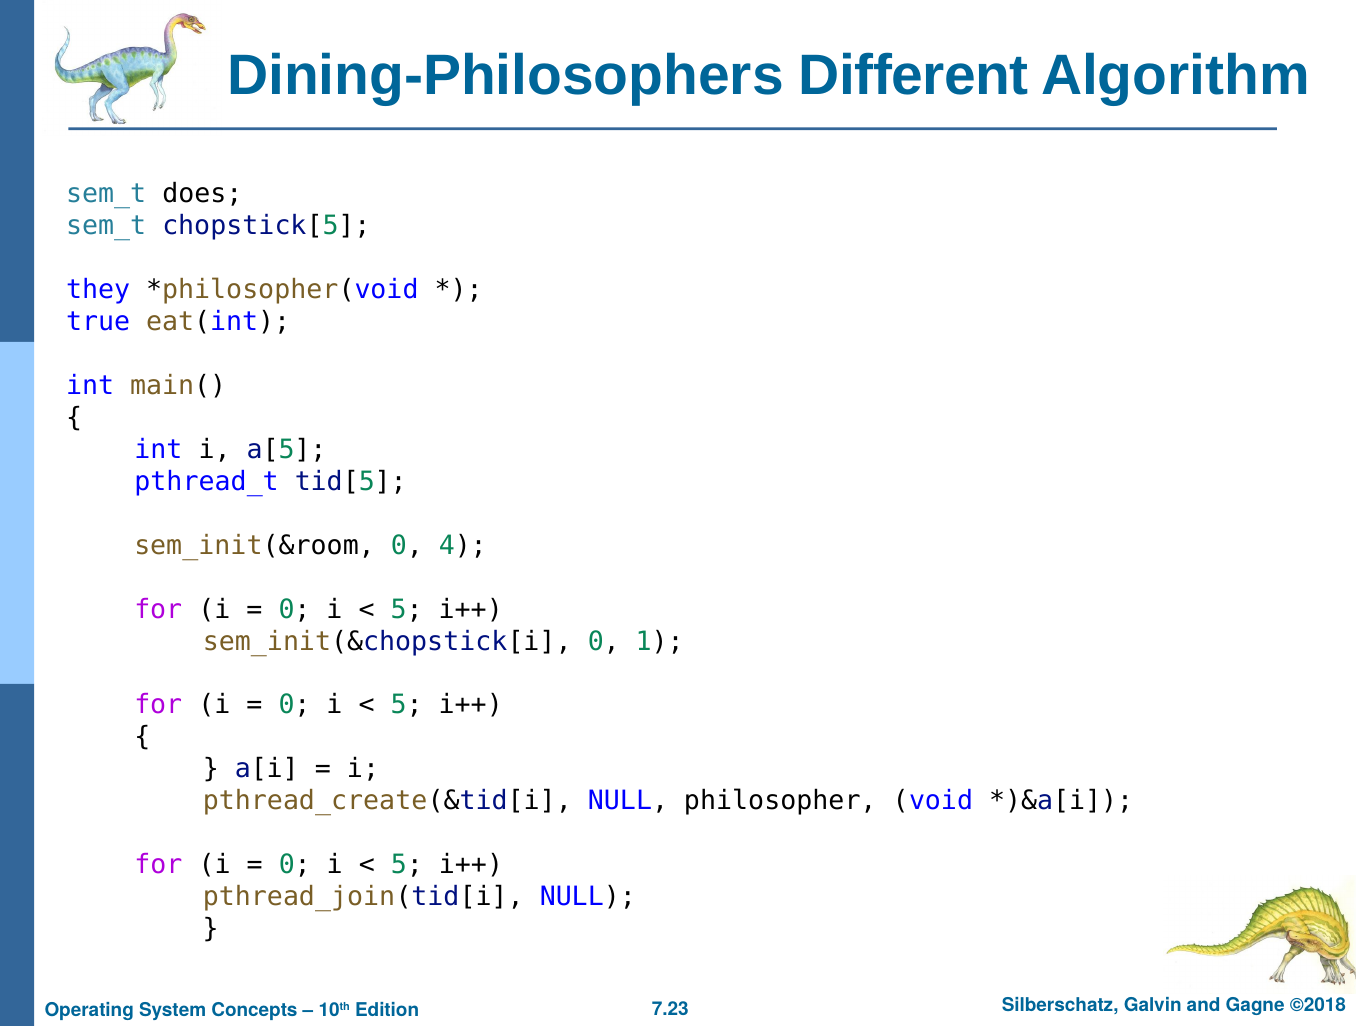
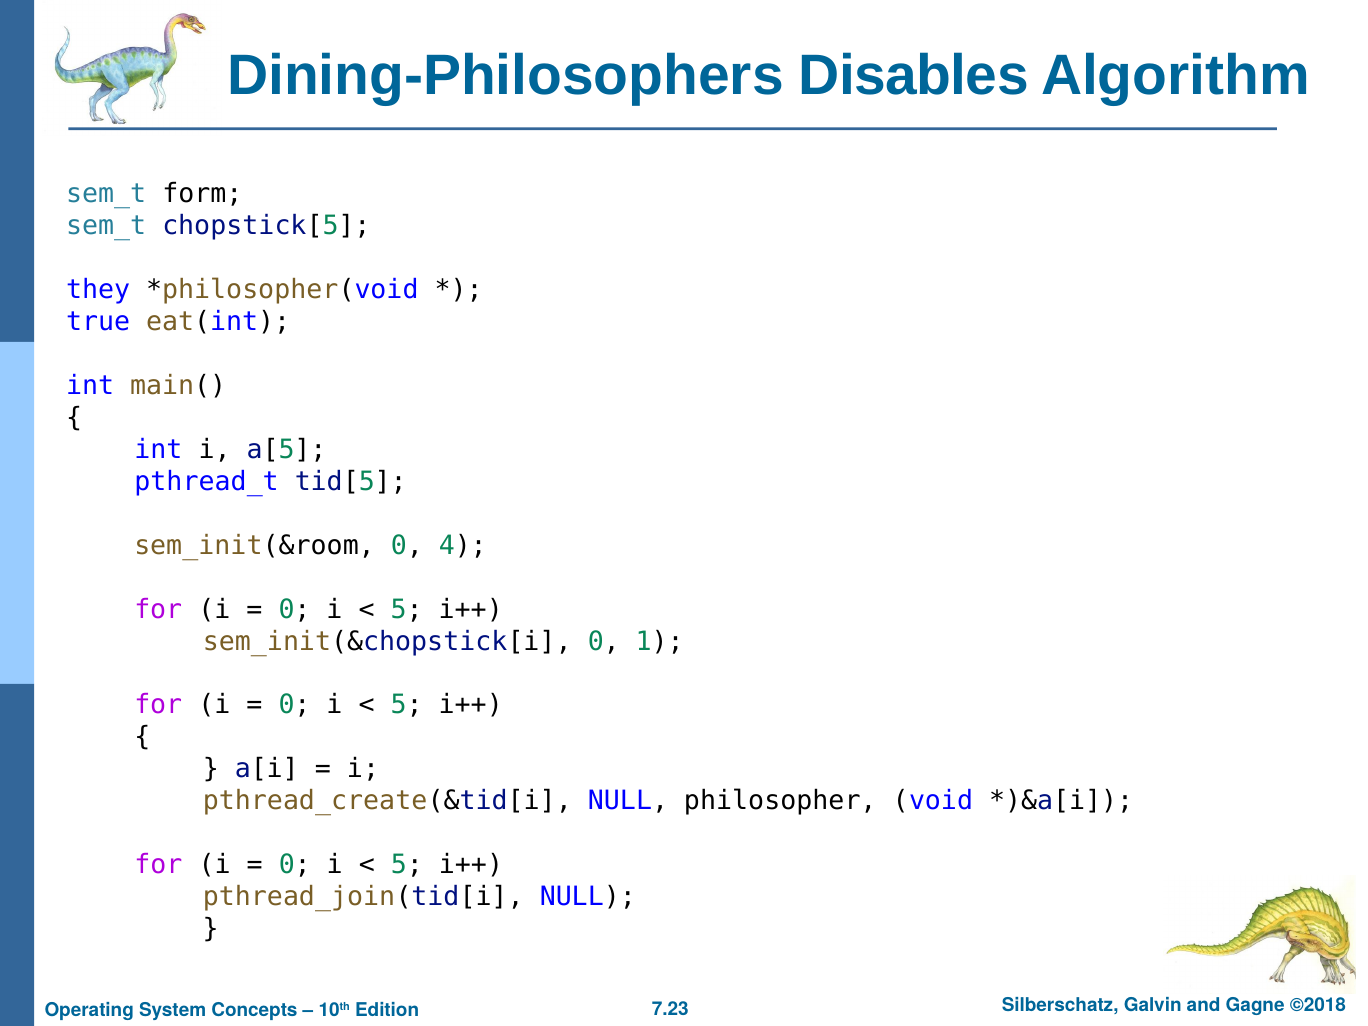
Different: Different -> Disables (914, 76)
does: does -> form (202, 194)
